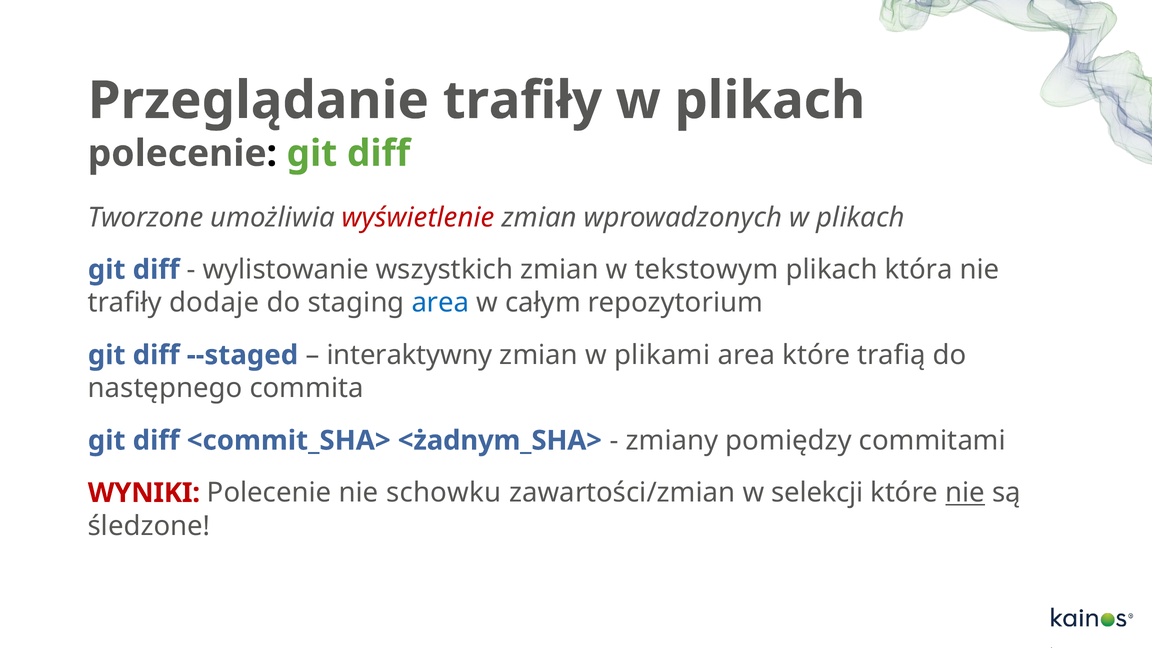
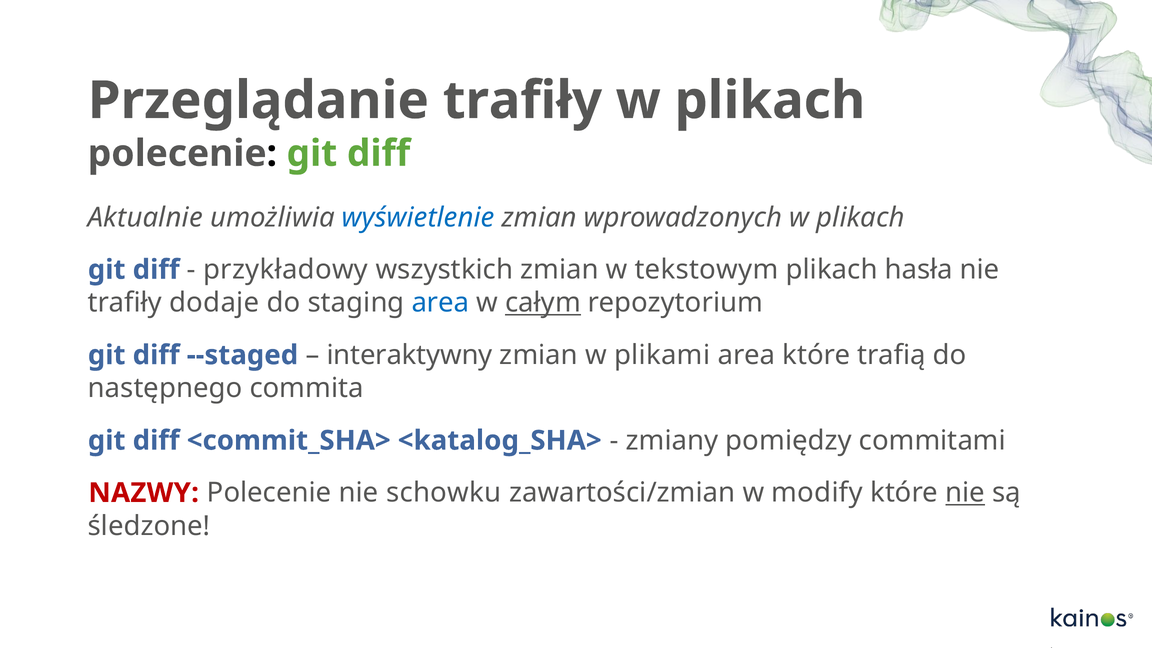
Tworzone: Tworzone -> Aktualnie (145, 217)
wyświetlenie colour: red -> blue (418, 217)
wylistowanie: wylistowanie -> przykładowy (286, 270)
która: która -> hasła (919, 270)
całym underline: none -> present (543, 303)
<żadnym_SHA>: <żadnym_SHA> -> <katalog_SHA> (500, 441)
WYNIKI: WYNIKI -> NAZWY (144, 493)
selekcji: selekcji -> modify (817, 493)
